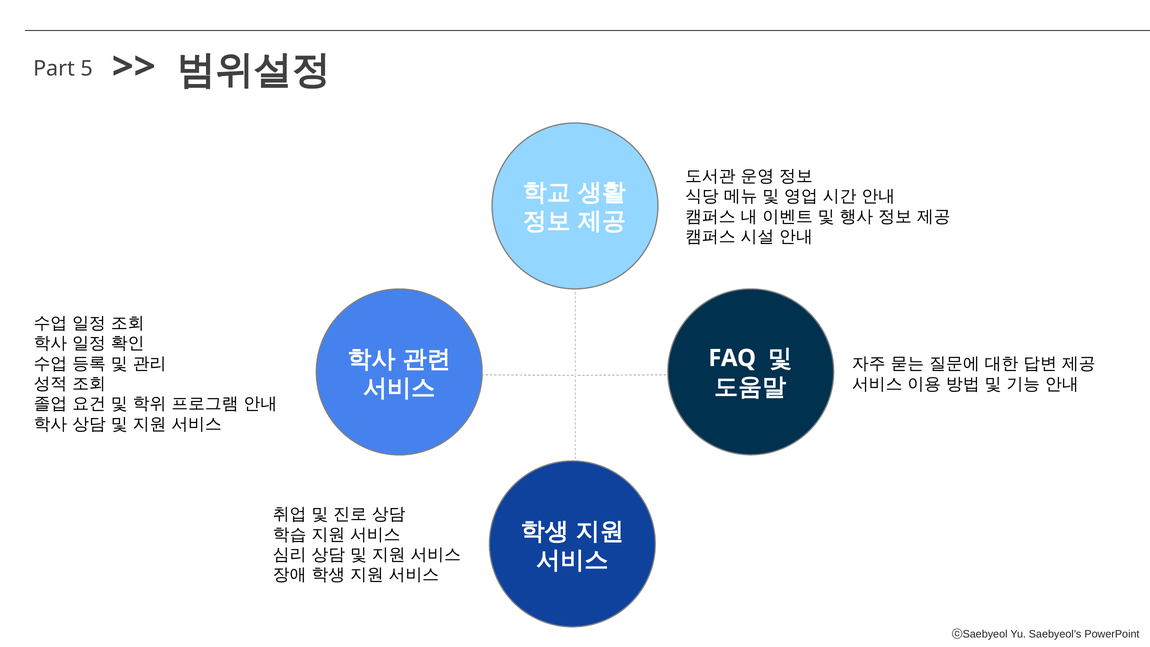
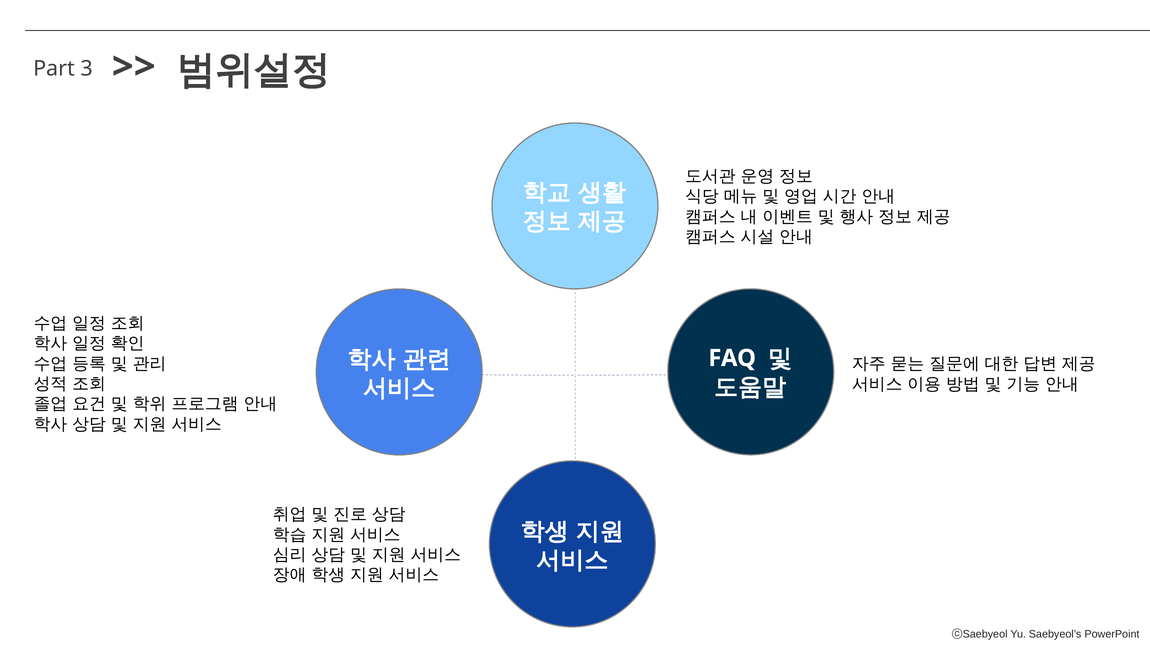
5: 5 -> 3 (87, 69)
